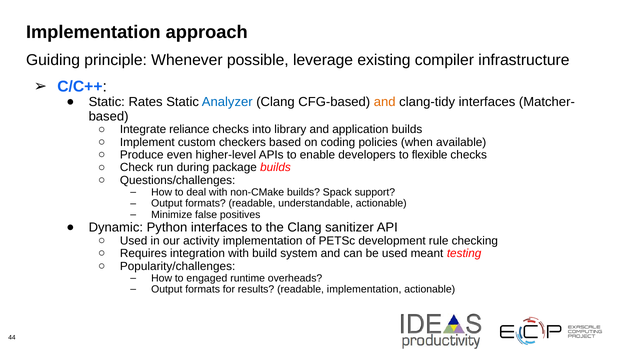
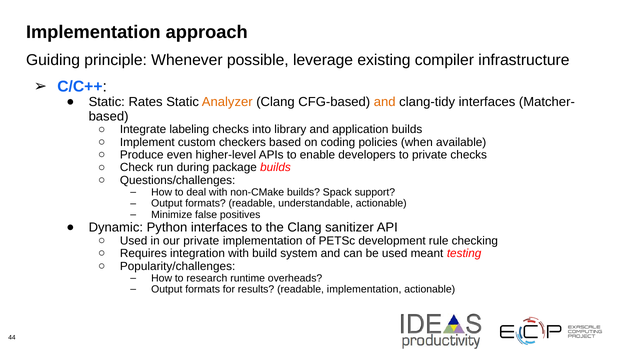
Analyzer colour: blue -> orange (227, 102)
reliance: reliance -> labeling (189, 130)
to flexible: flexible -> private (430, 155)
our activity: activity -> private (201, 241)
engaged: engaged -> research (207, 278)
